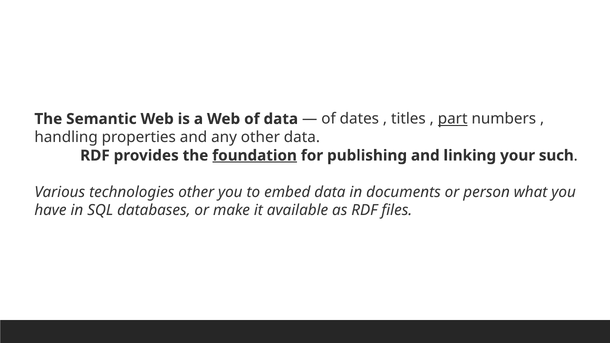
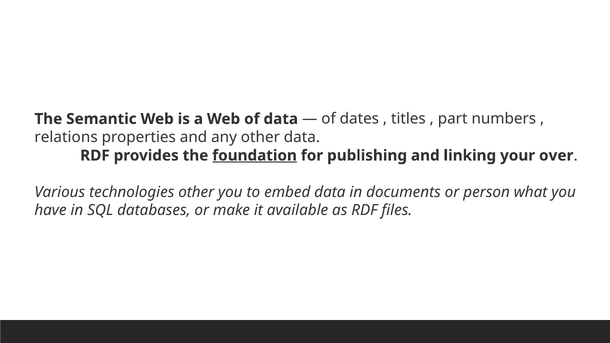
part underline: present -> none (453, 119)
handling: handling -> relations (66, 137)
such: such -> over (556, 156)
